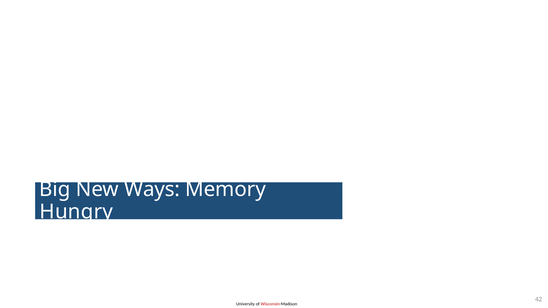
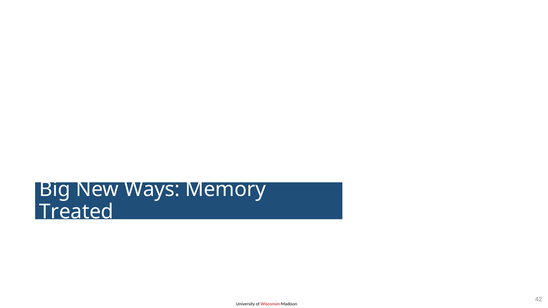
Hungry: Hungry -> Treated (76, 212)
